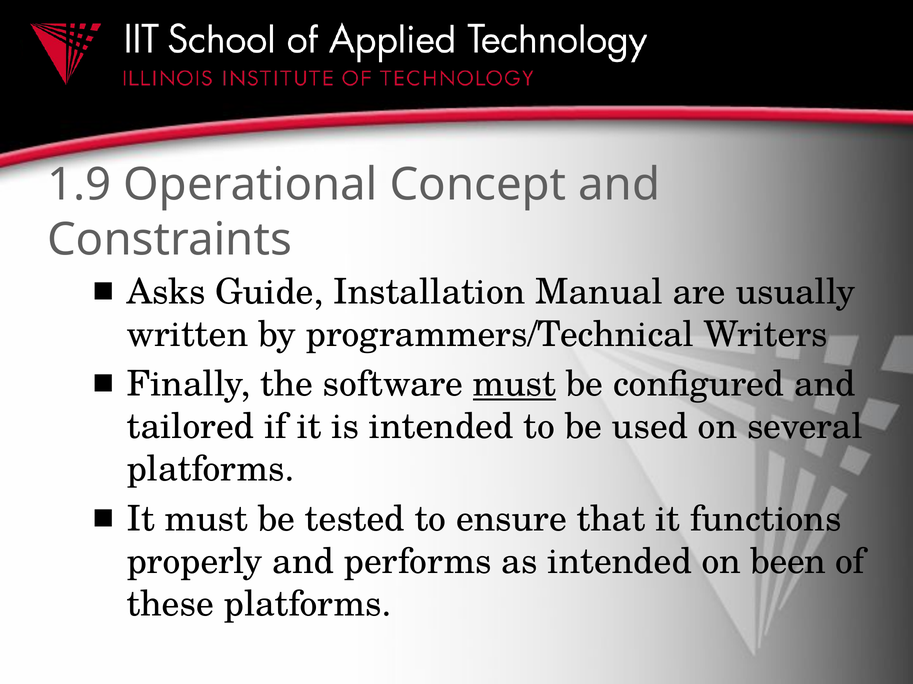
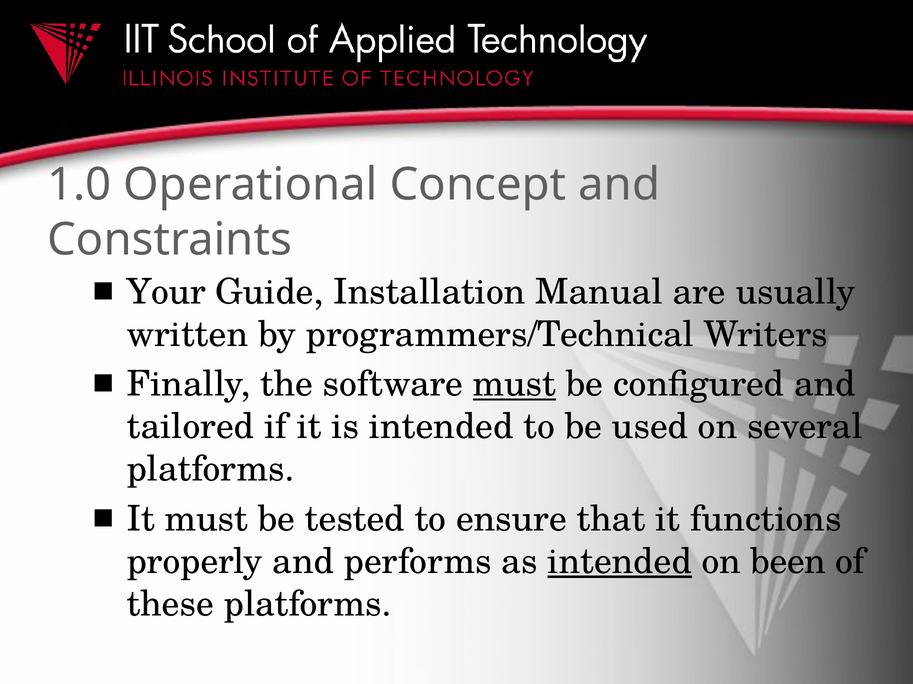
1.9: 1.9 -> 1.0 (79, 185)
Asks: Asks -> Your (166, 292)
intended underline: none -> present (620, 562)
